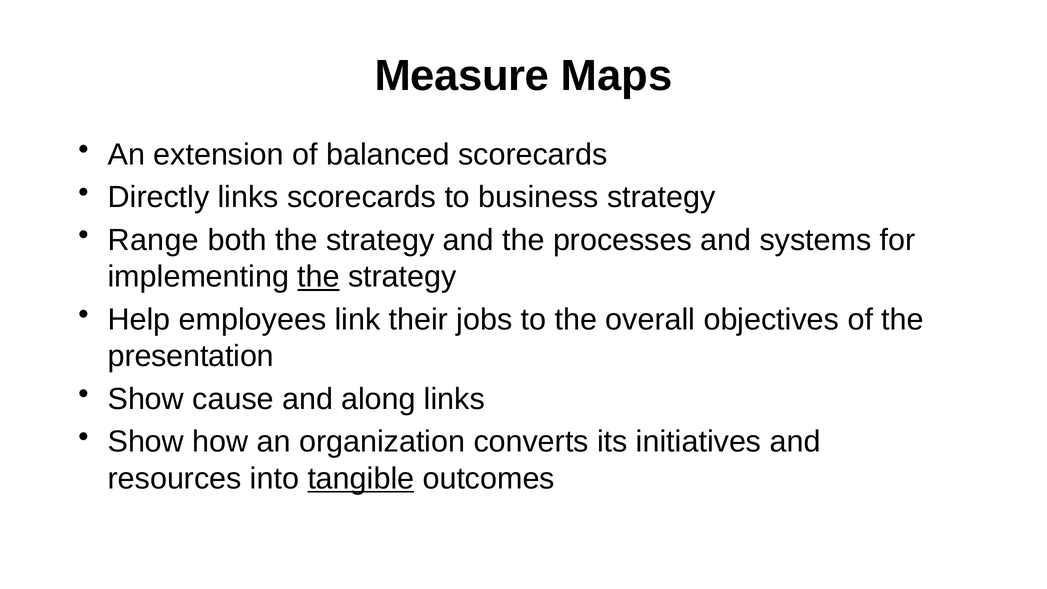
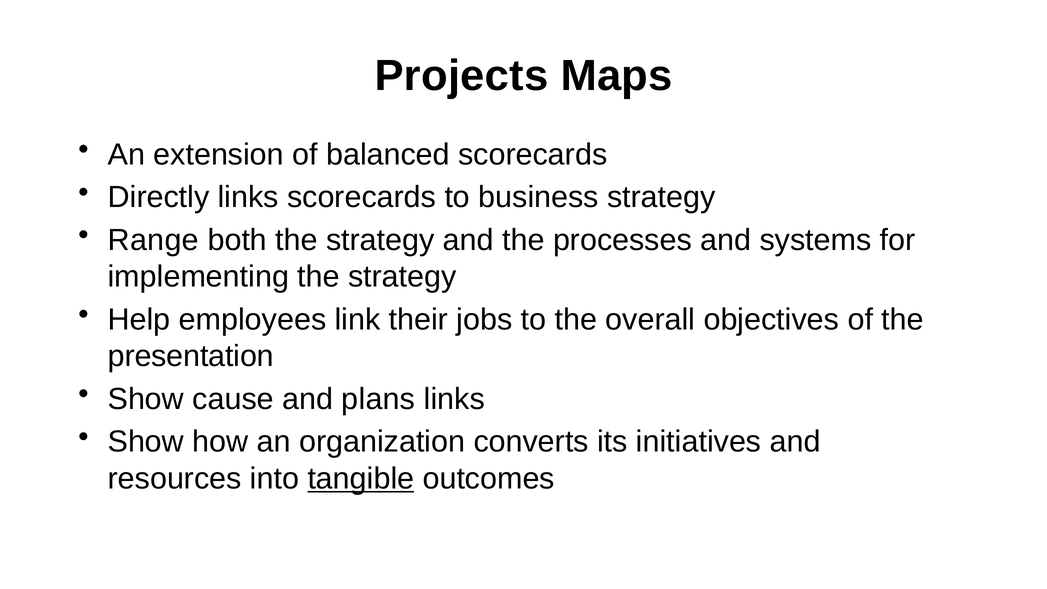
Measure: Measure -> Projects (462, 76)
the underline: present -> none (319, 277)
along: along -> plans (378, 399)
